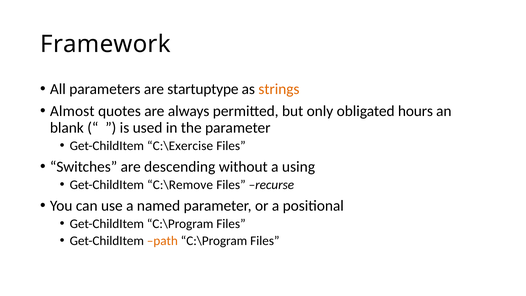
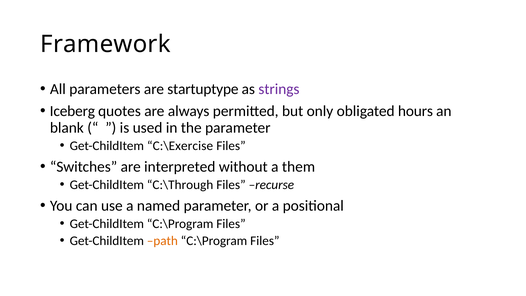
strings colour: orange -> purple (279, 89)
Almost: Almost -> Iceberg (72, 111)
descending: descending -> interpreted (180, 167)
using: using -> them (299, 167)
C:\Remove: C:\Remove -> C:\Through (180, 185)
